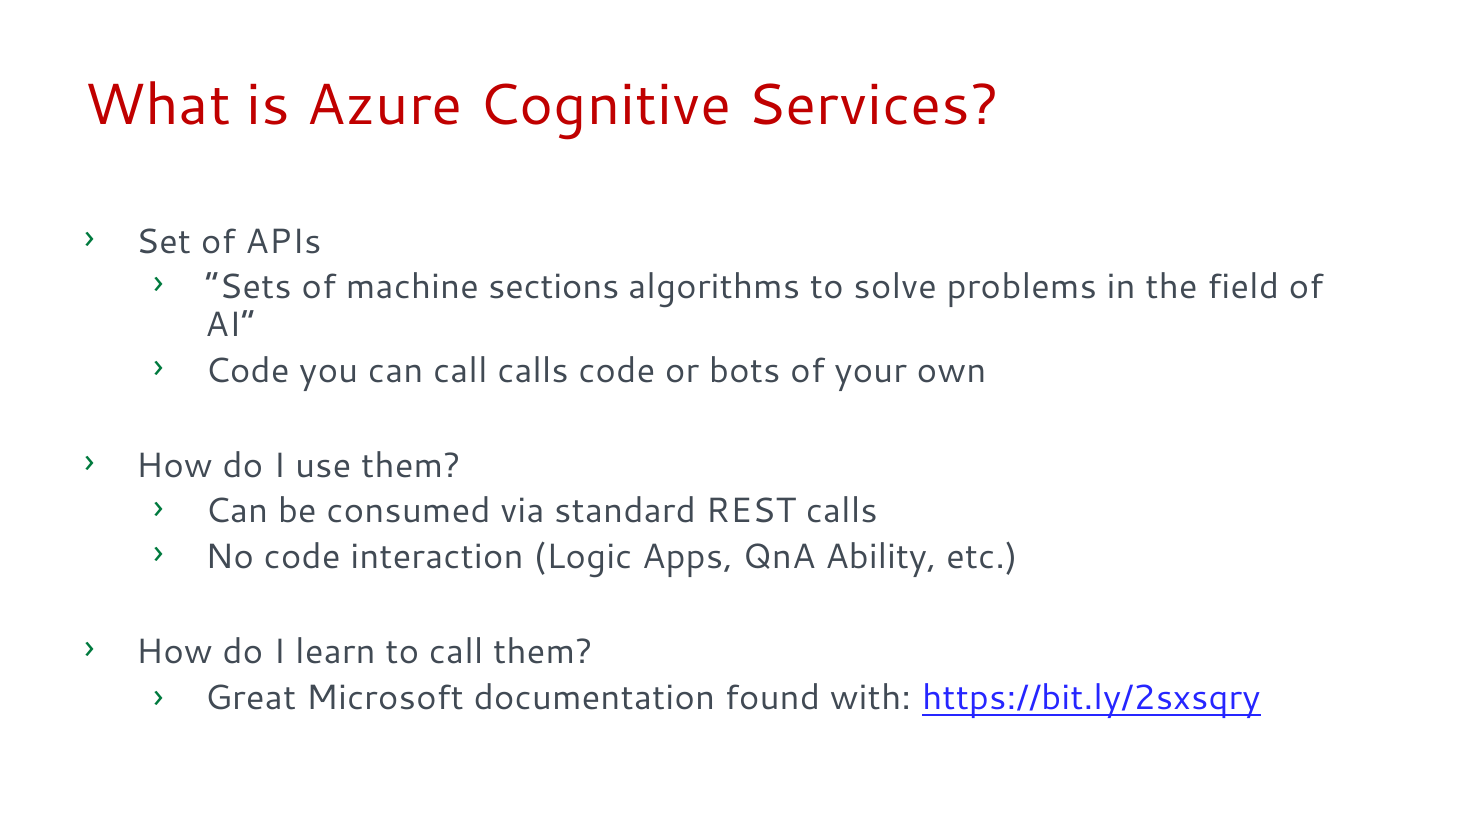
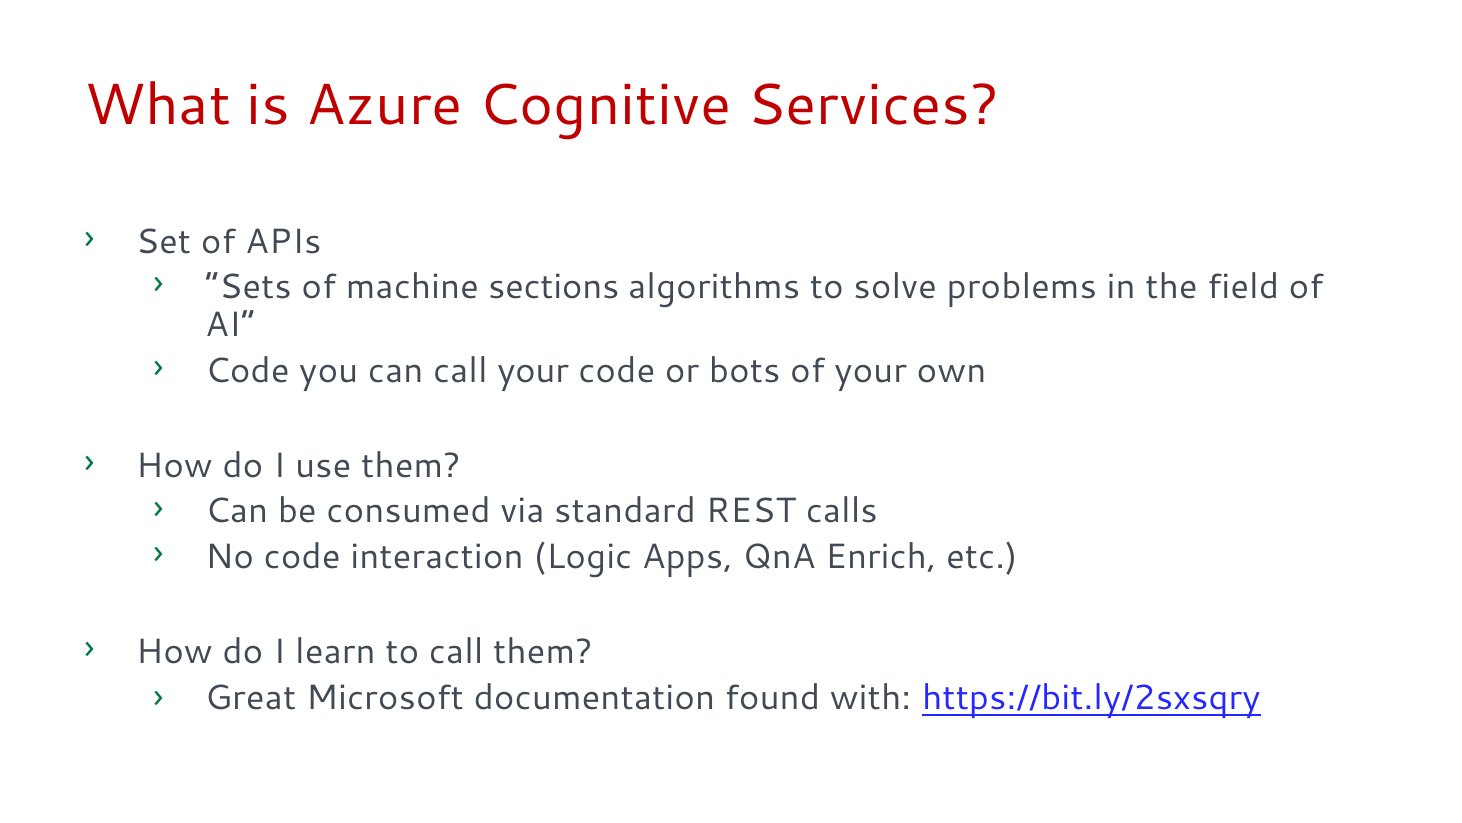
call calls: calls -> your (533, 371)
Ability: Ability -> Enrich (881, 557)
